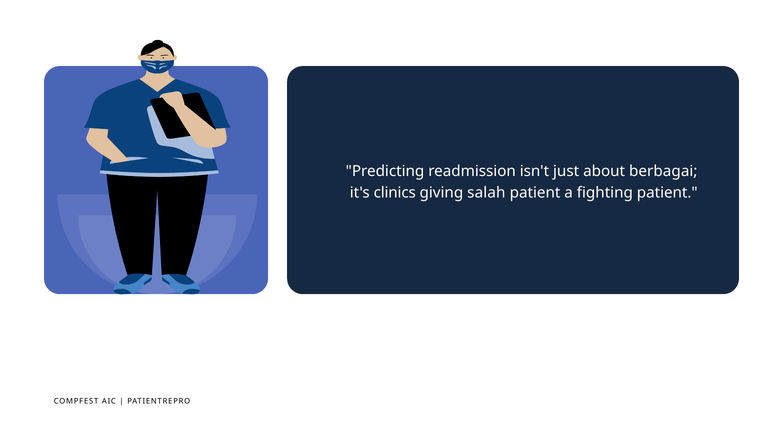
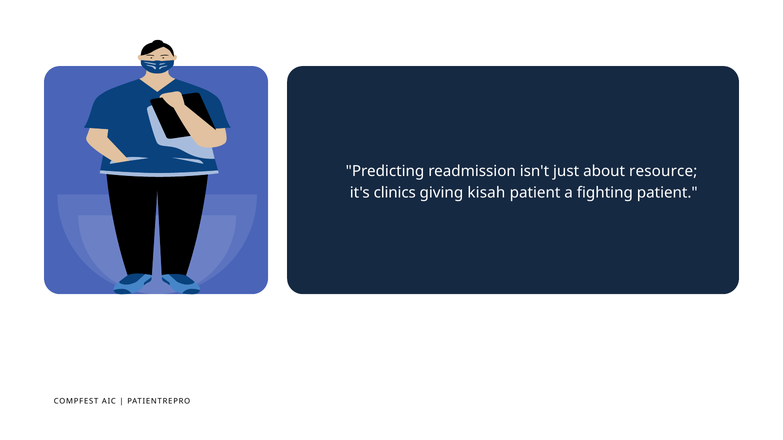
berbagai: berbagai -> resource (663, 171)
salah: salah -> kisah (486, 193)
